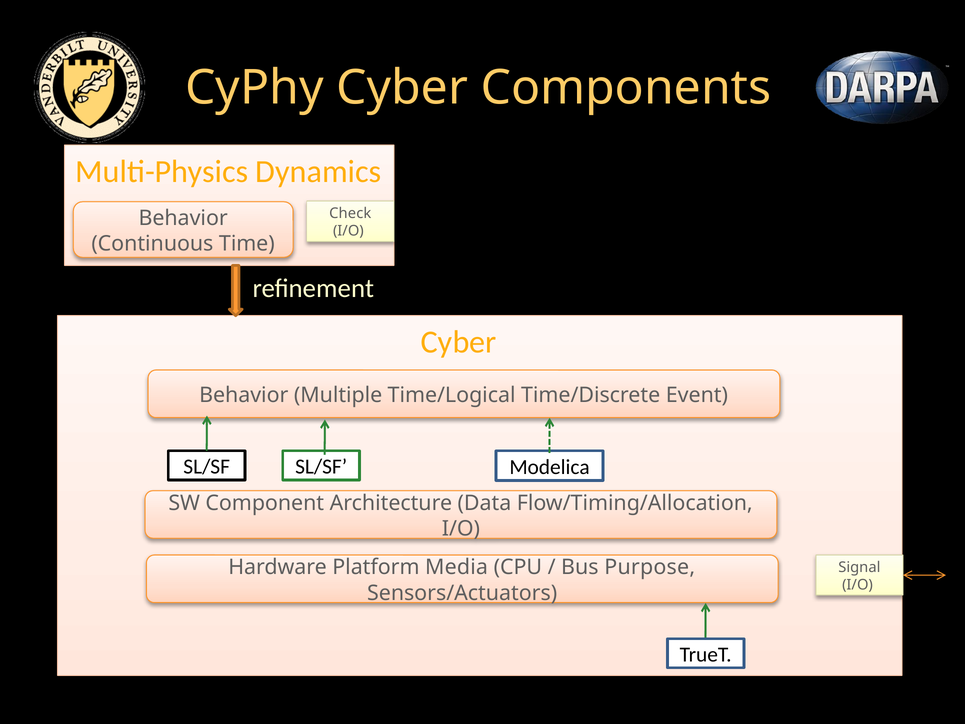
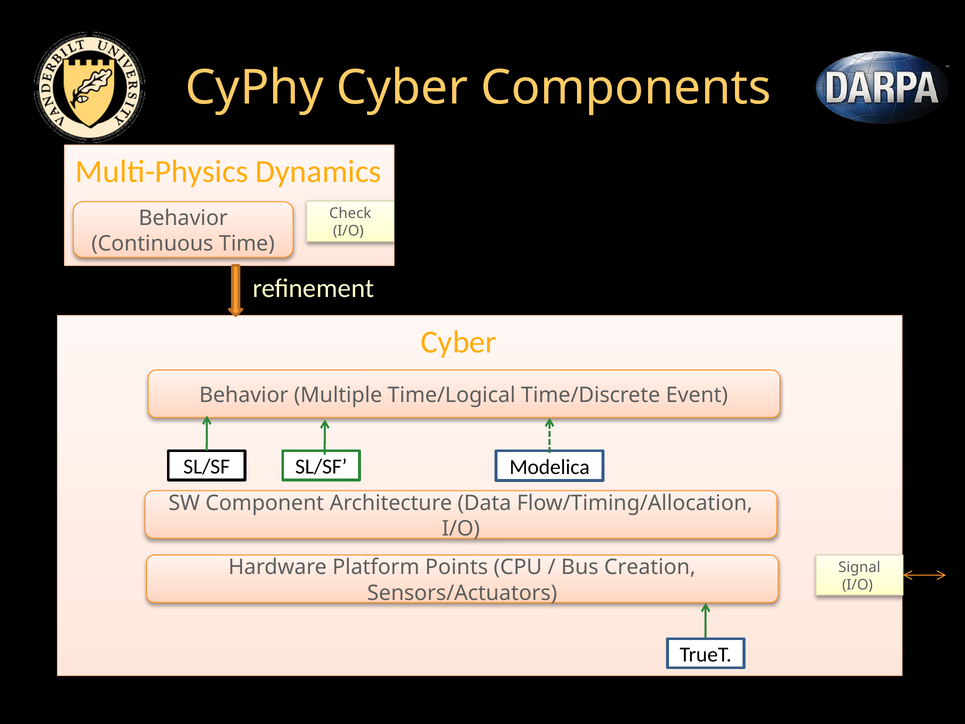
Media: Media -> Points (457, 567)
Purpose: Purpose -> Creation (650, 567)
